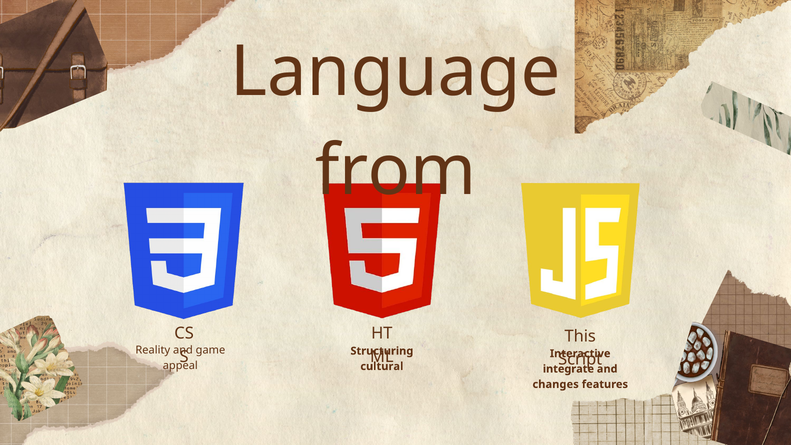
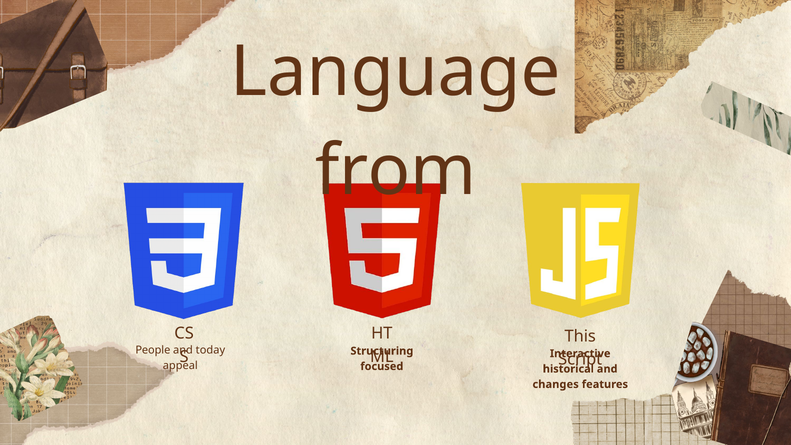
Reality: Reality -> People (153, 350)
game: game -> today (210, 350)
cultural: cultural -> focused (382, 366)
integrate: integrate -> historical (568, 369)
